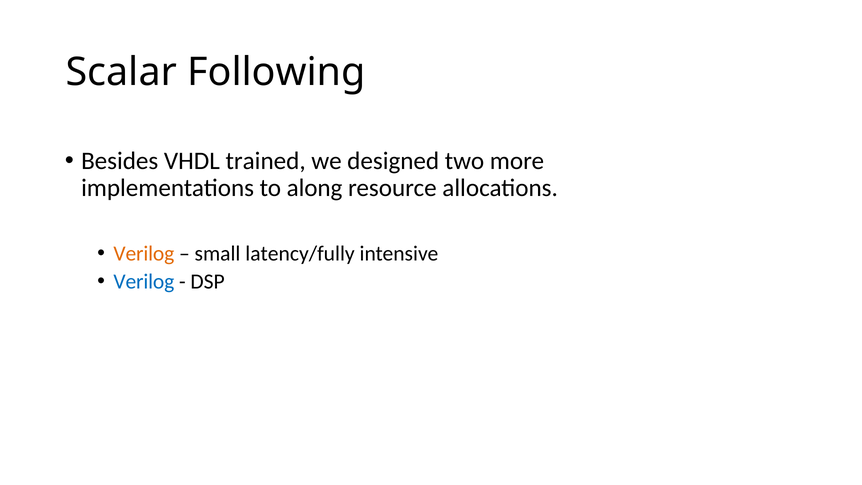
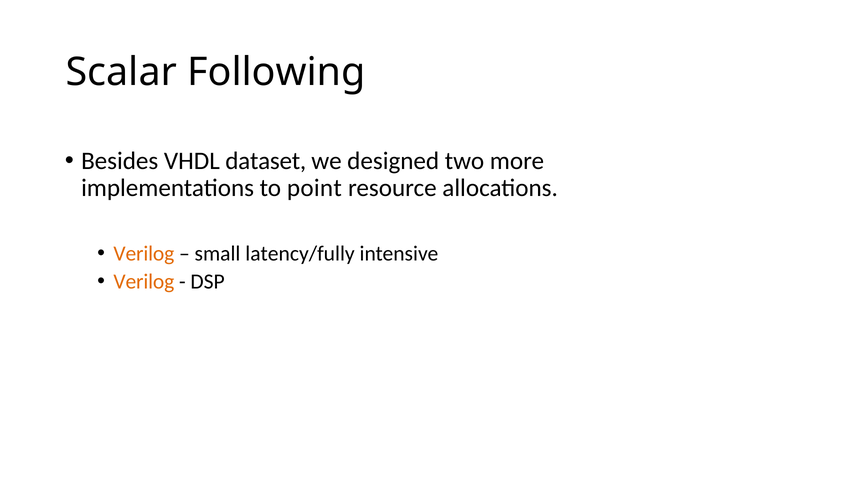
trained: trained -> dataset (266, 161)
along: along -> point (314, 188)
Verilog colour: blue -> orange (144, 281)
